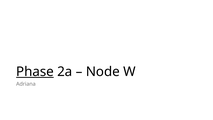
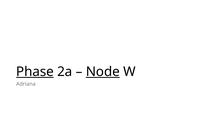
Node underline: none -> present (103, 72)
